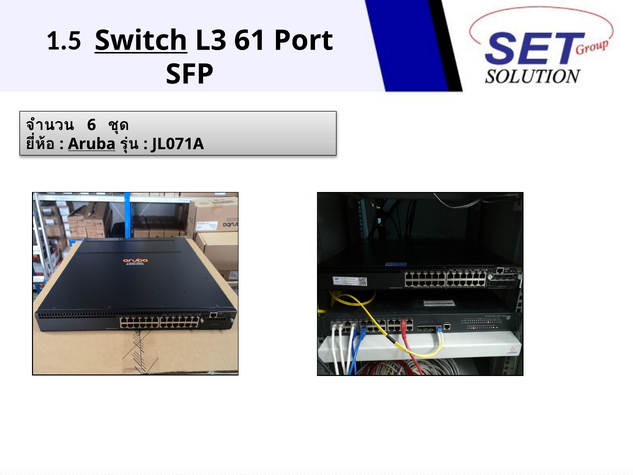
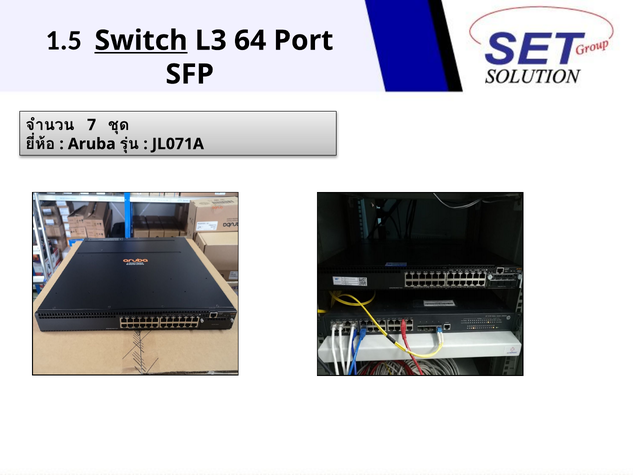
61: 61 -> 64 (250, 40)
6: 6 -> 7 (92, 125)
Aruba underline: present -> none (92, 144)
